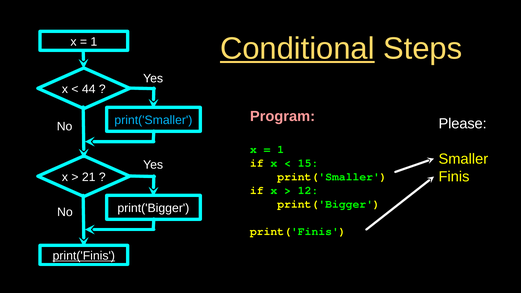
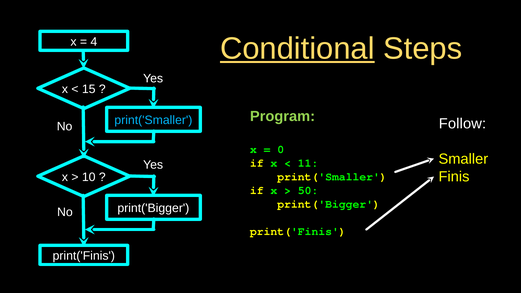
1: 1 -> 4 (94, 42)
44: 44 -> 15 (89, 89)
Program colour: pink -> light green (283, 116)
Please: Please -> Follow (462, 124)
1: 1 -> 0 (281, 149)
15: 15 -> 11 (308, 163)
21: 21 -> 10 (89, 177)
12: 12 -> 50 (308, 190)
print('Finis underline: present -> none (84, 256)
